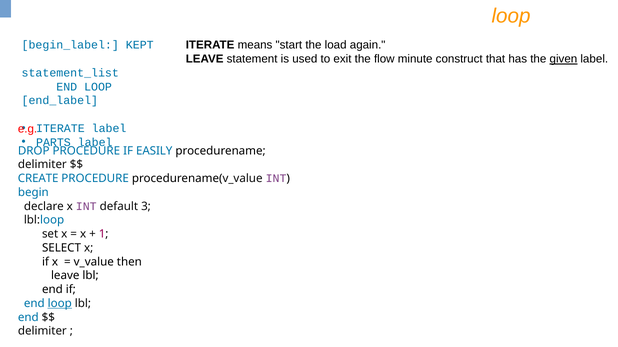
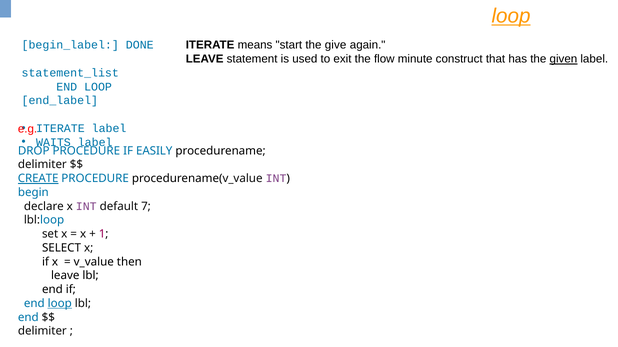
loop underline: none -> present (511, 16)
load: load -> give (336, 45)
KEPT: KEPT -> DONE (140, 45)
PARTS: PARTS -> WAITS (53, 142)
CREATE underline: none -> present (38, 179)
3: 3 -> 7 (146, 207)
